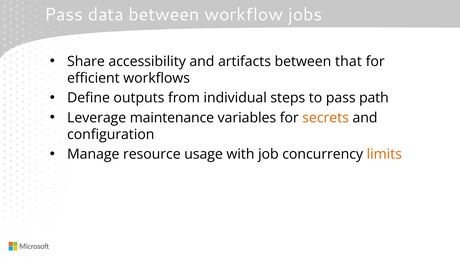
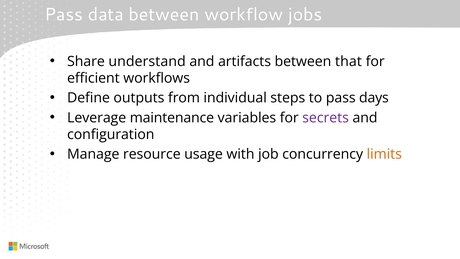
accessibility: accessibility -> understand (147, 61)
path: path -> days (374, 98)
secrets colour: orange -> purple (326, 118)
